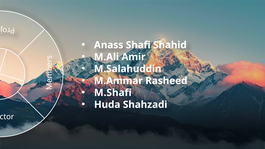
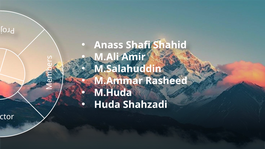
M.Shafi: M.Shafi -> M.Huda (113, 93)
